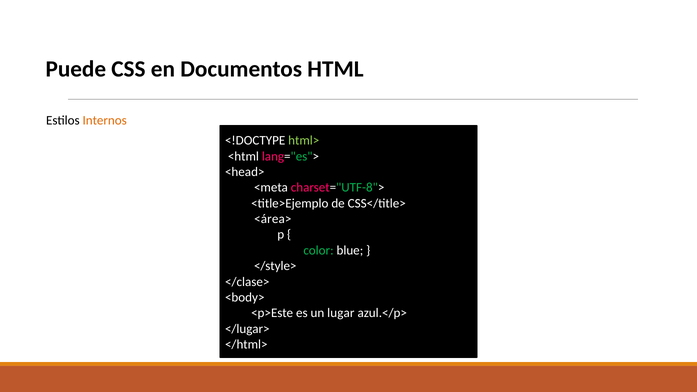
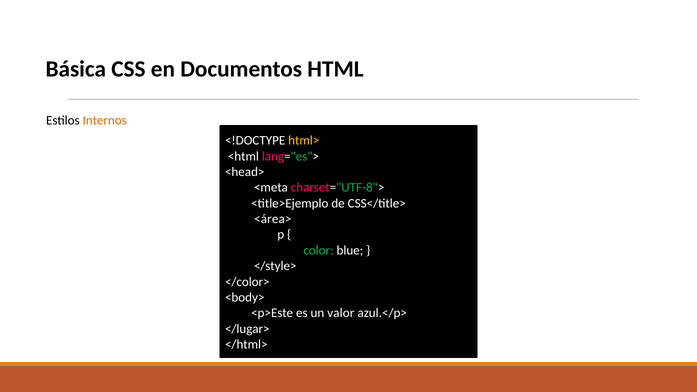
Puede: Puede -> Básica (76, 69)
html> colour: light green -> yellow (304, 141)
</clase>: </clase> -> </color> (247, 282)
lugar: lugar -> valor (341, 313)
